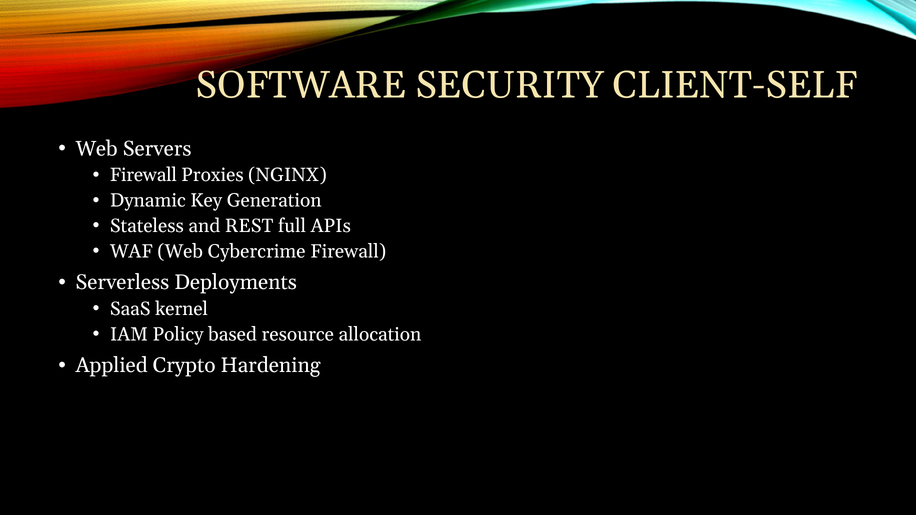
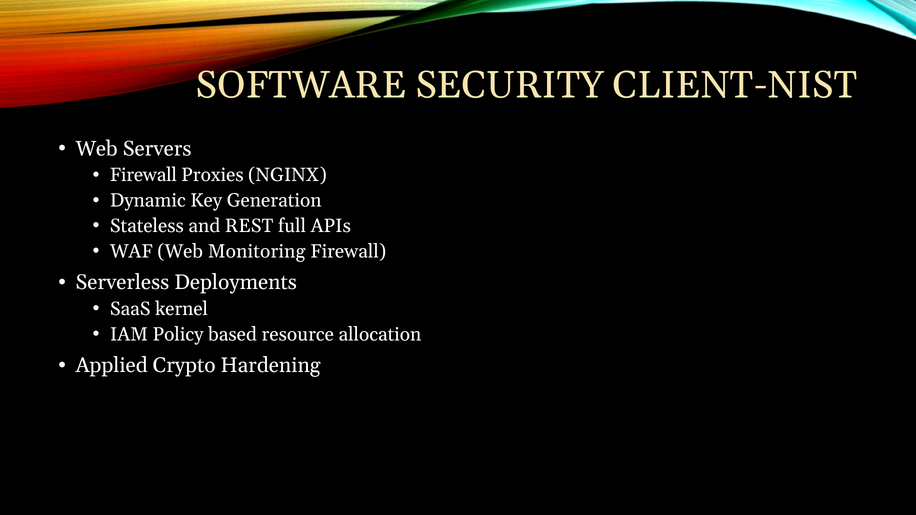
CLIENT-SELF: CLIENT-SELF -> CLIENT-NIST (735, 85)
Cybercrime: Cybercrime -> Monitoring (257, 251)
